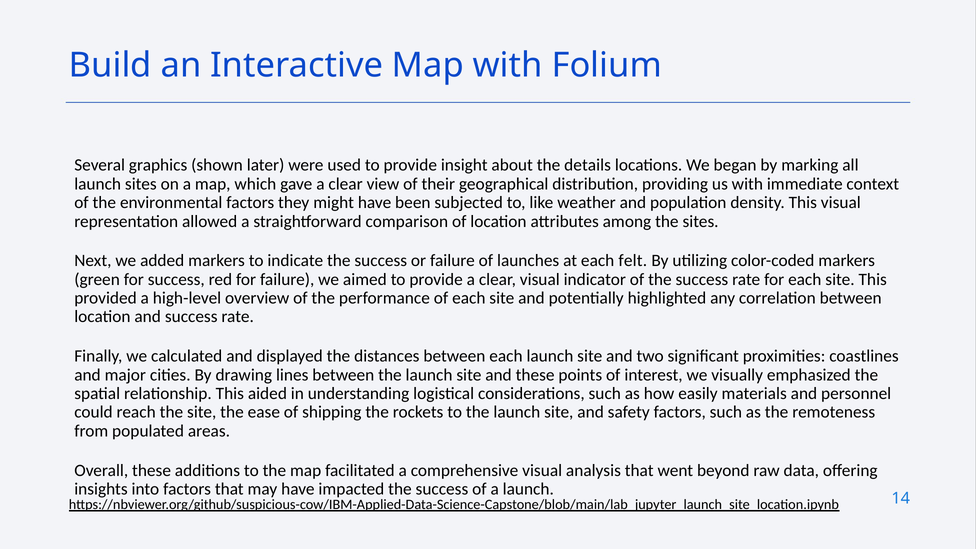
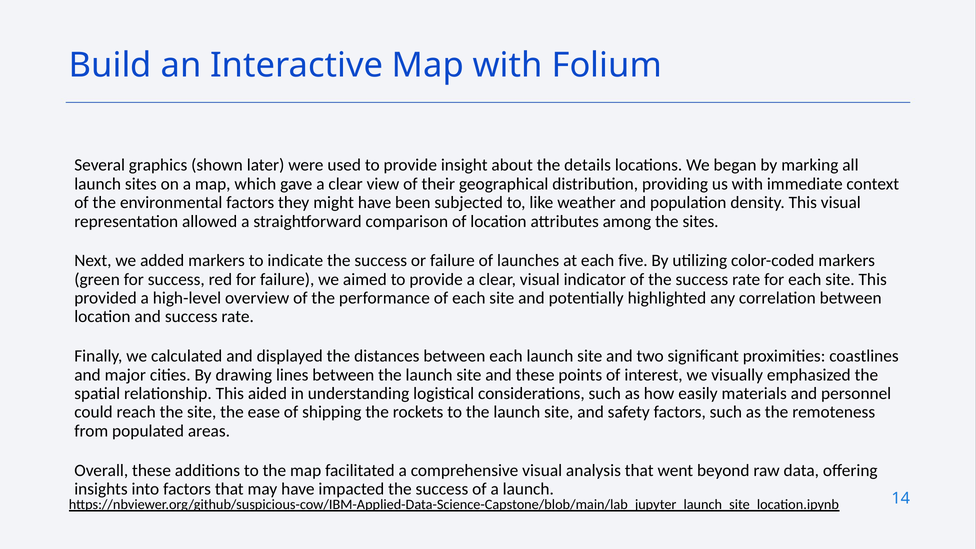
felt: felt -> five (633, 261)
